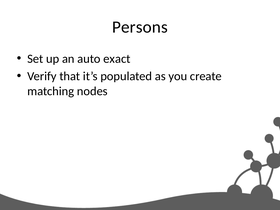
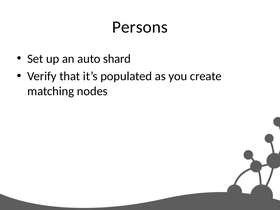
exact: exact -> shard (117, 59)
